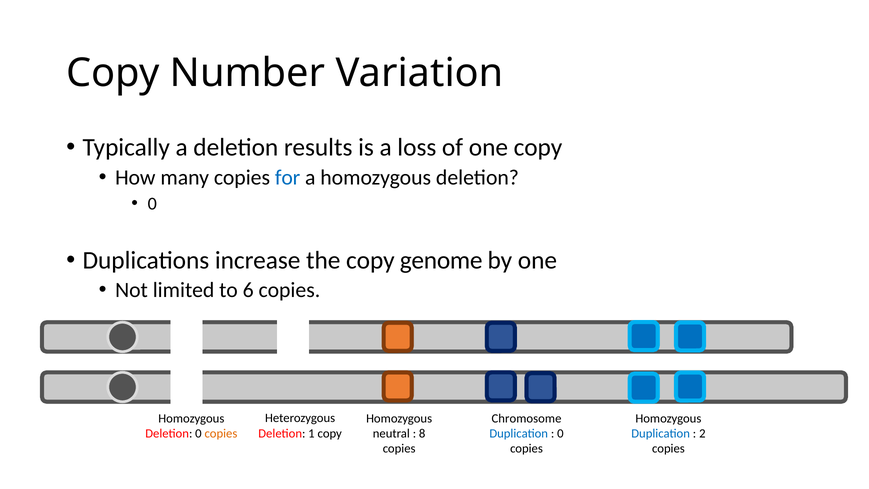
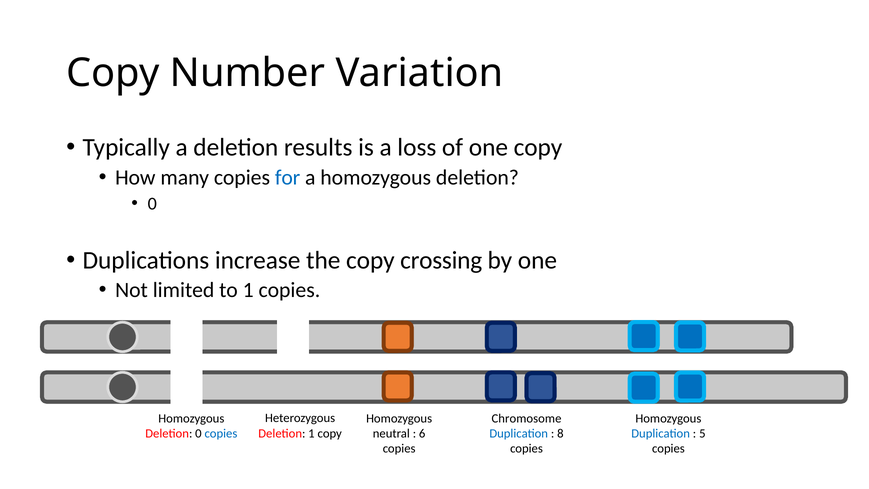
genome: genome -> crossing (441, 260)
to 6: 6 -> 1 (248, 290)
8: 8 -> 6 (422, 433)
0: 0 -> 8 (560, 433)
2: 2 -> 5 (702, 433)
copies colour: orange -> blue (221, 434)
